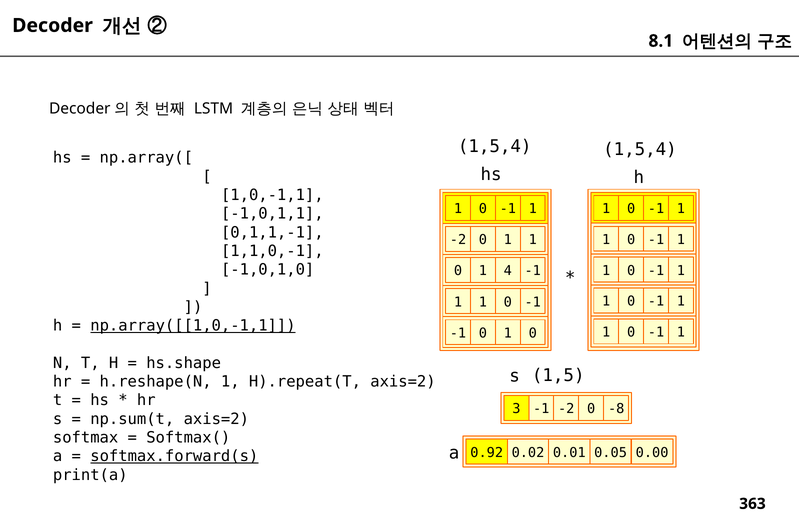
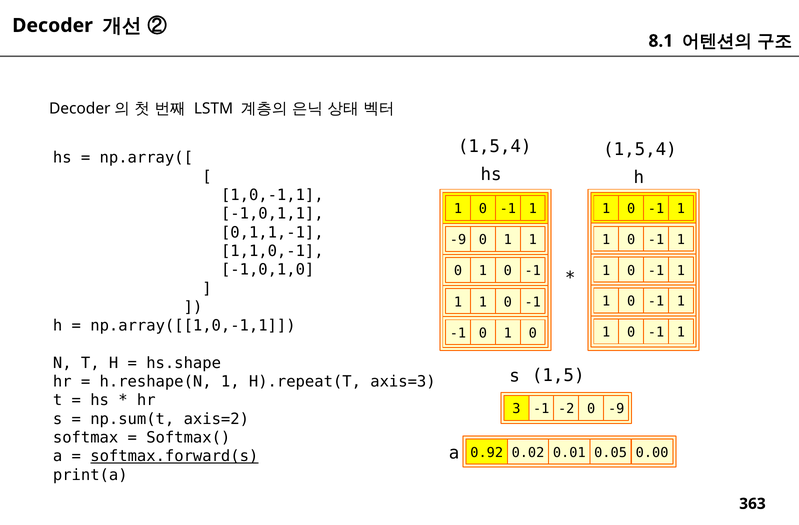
-2: -2 -> -9 (458, 240)
4: 4 -> 0 (508, 271)
np.array([[1,0,-1,1 underline: present -> none (193, 326)
H).repeat(T axis=2: axis=2 -> axis=3 (403, 382)
0 -8: -8 -> -9 (616, 409)
